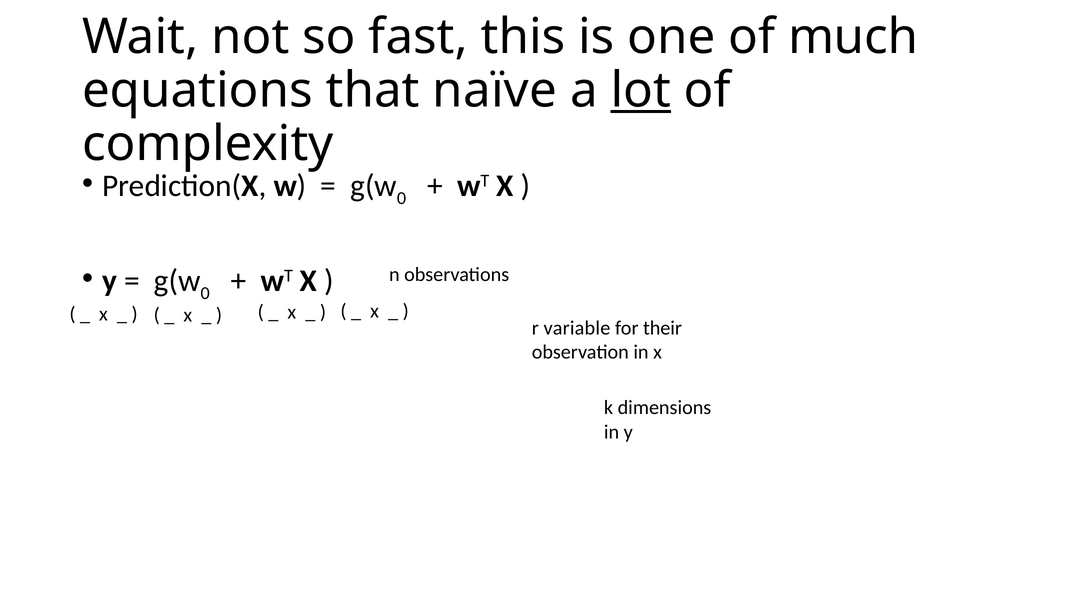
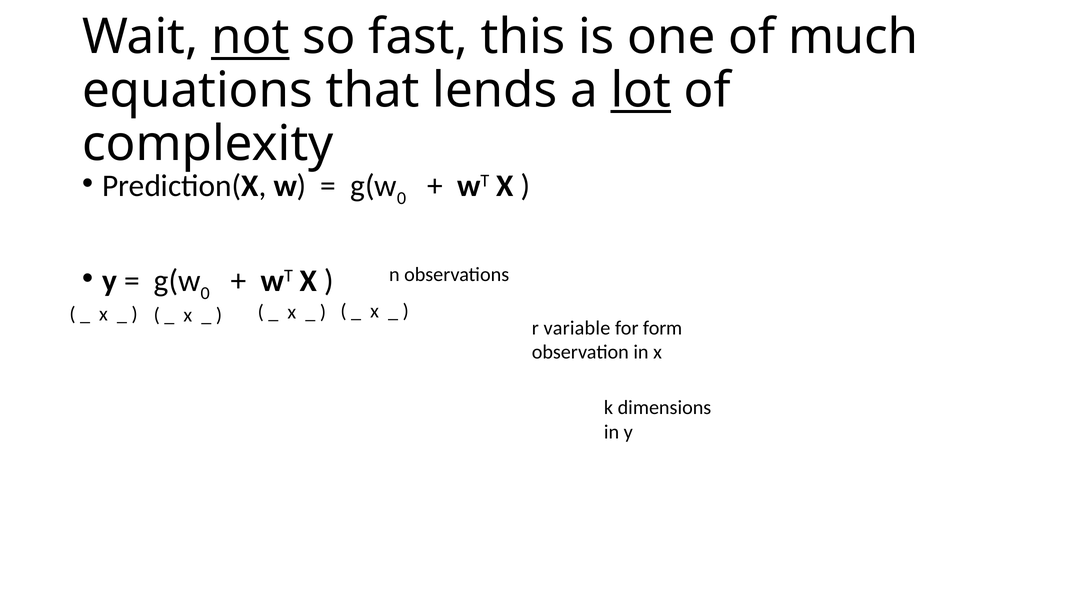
not underline: none -> present (250, 37)
naïve: naïve -> lends (495, 90)
their: their -> form (663, 328)
